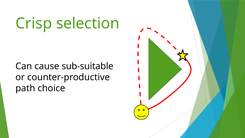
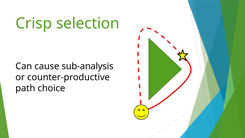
sub-suitable: sub-suitable -> sub-analysis (88, 66)
